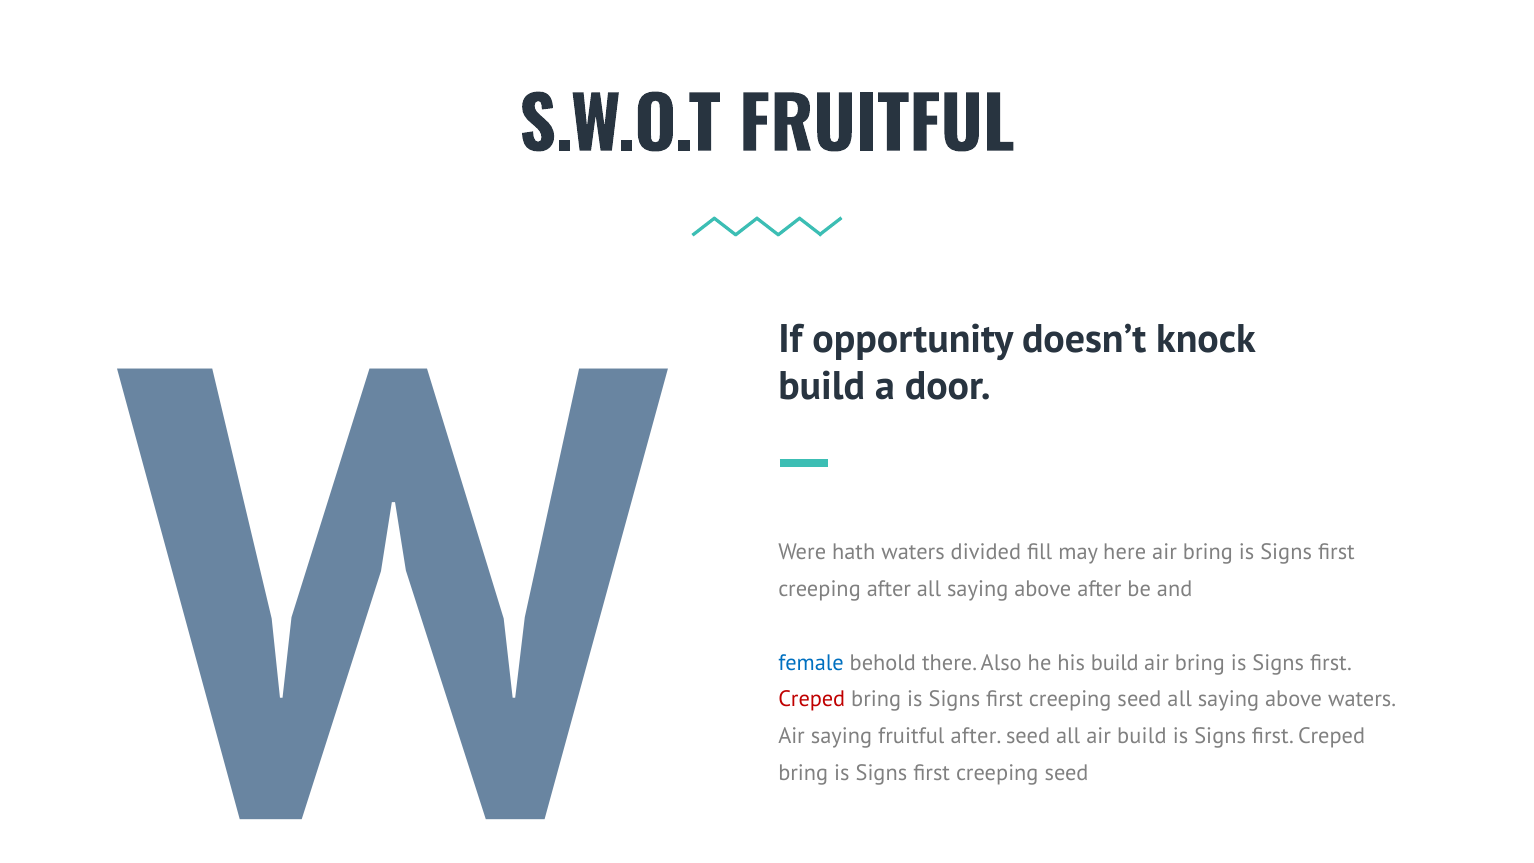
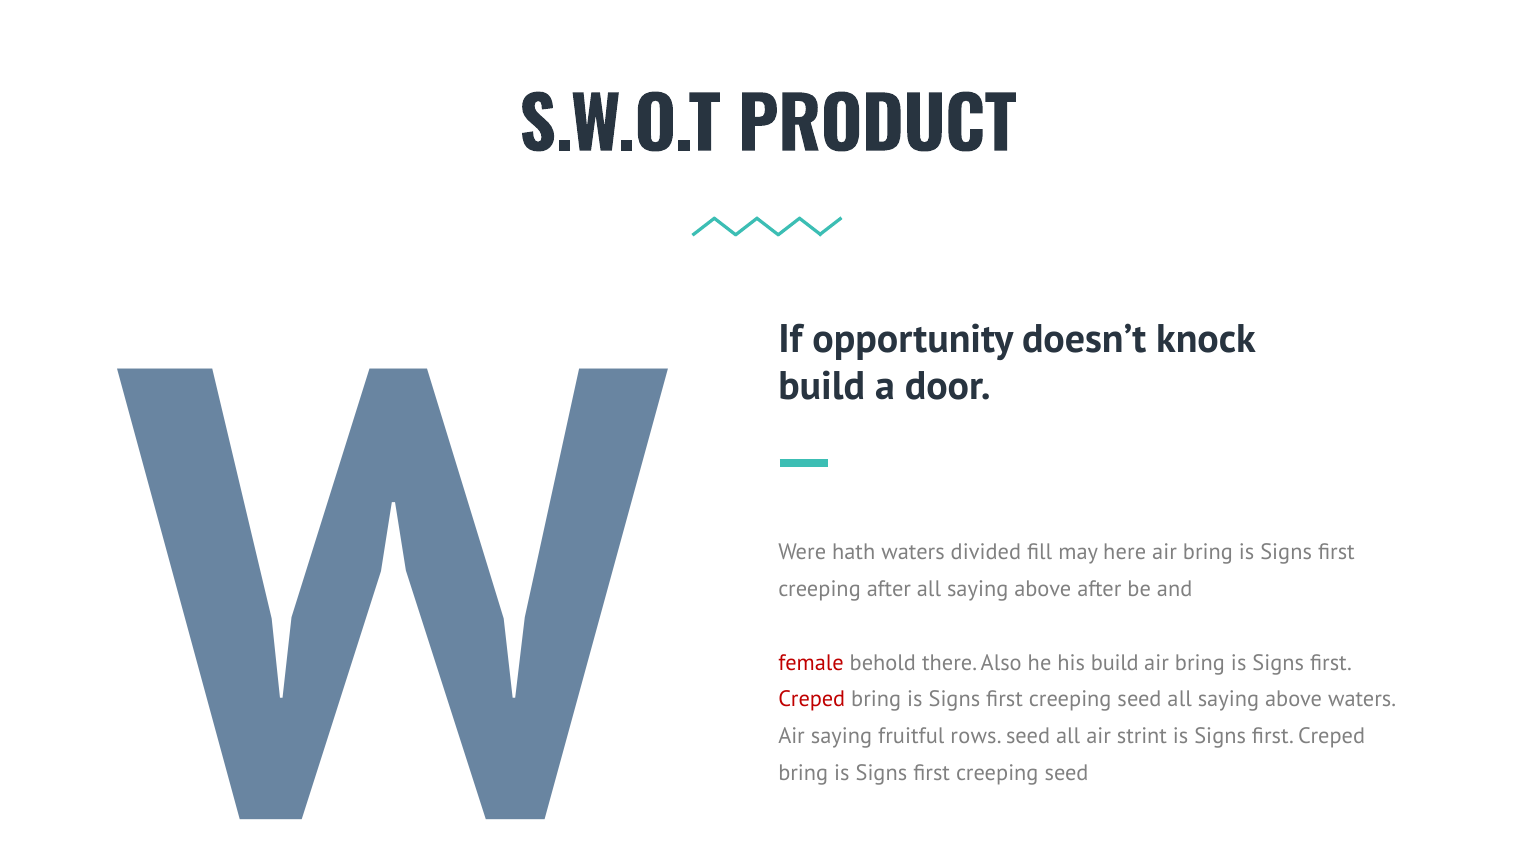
S.W.O.T FRUITFUL: FRUITFUL -> PRODUCT (877, 127)
female colour: blue -> red (811, 663)
fruitful after: after -> rows (976, 736)
air build: build -> strint (1142, 736)
